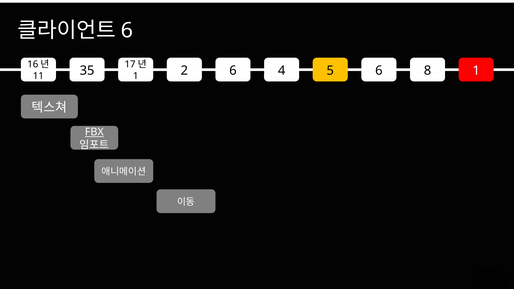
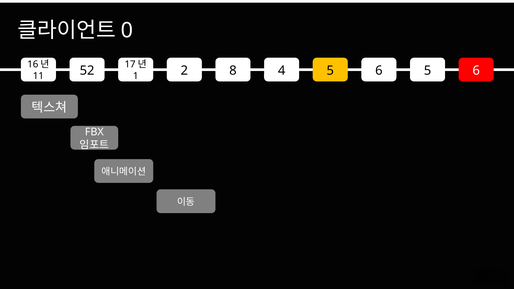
6: 6 -> 0 (127, 30)
2 6: 6 -> 8 (233, 70)
6 8: 8 -> 5 (428, 70)
5 1: 1 -> 6 (476, 70)
35: 35 -> 52 (87, 70)
FBX underline: present -> none (94, 132)
